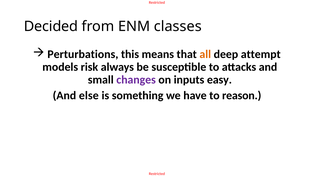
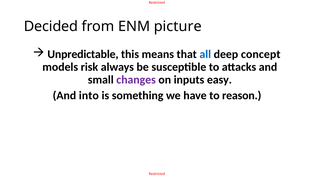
classes: classes -> picture (178, 26)
Perturbations: Perturbations -> Unpredictable (83, 54)
all colour: orange -> blue (205, 54)
attempt: attempt -> concept (261, 54)
else: else -> into (89, 96)
